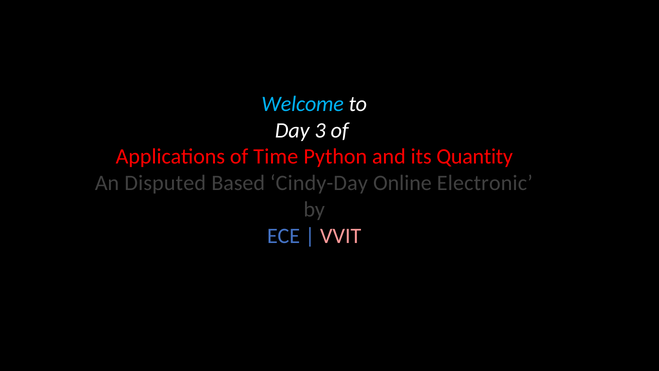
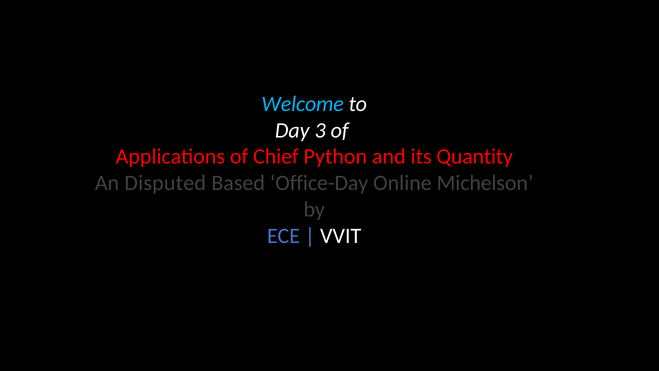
Time: Time -> Chief (276, 157)
Cindy-Day: Cindy-Day -> Office-Day (319, 183)
Electronic: Electronic -> Michelson (485, 183)
VVIT colour: pink -> white (341, 236)
